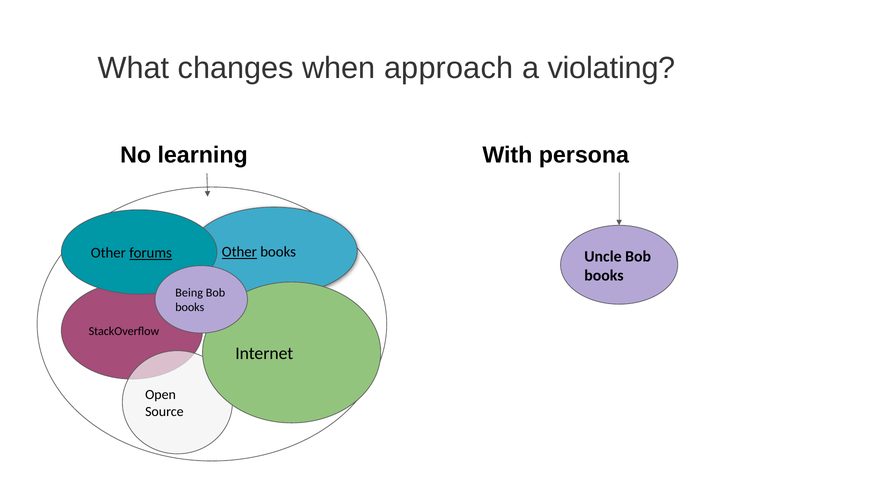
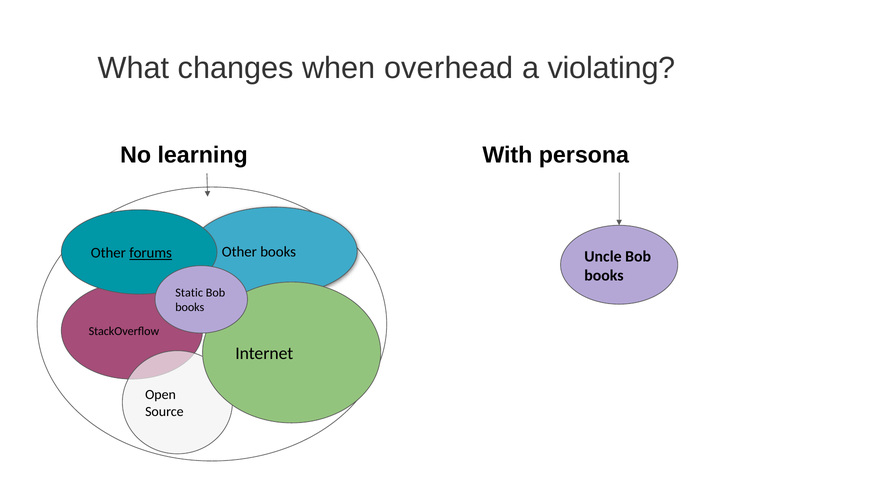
approach: approach -> overhead (449, 68)
Other underline: present -> none (239, 252)
Being: Being -> Static (189, 293)
